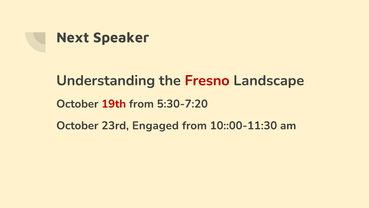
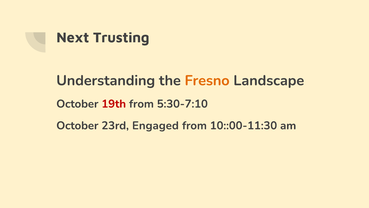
Speaker: Speaker -> Trusting (121, 37)
Fresno colour: red -> orange (207, 80)
5:30-7:20: 5:30-7:20 -> 5:30-7:10 (182, 104)
